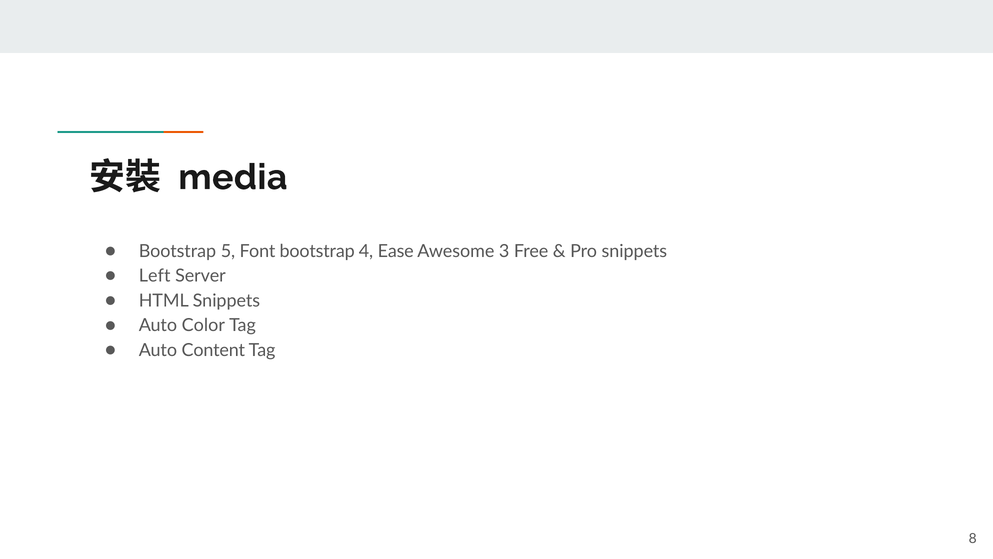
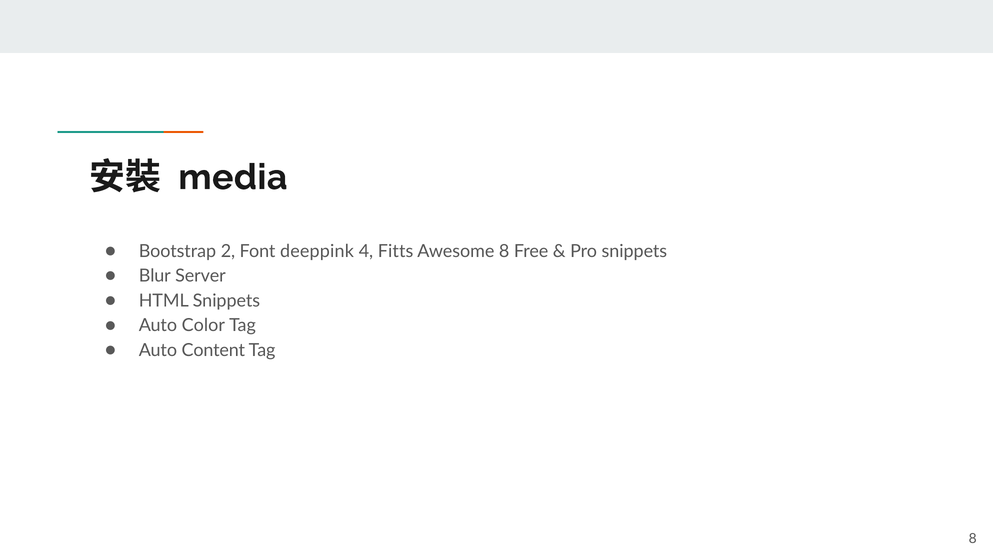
5: 5 -> 2 (228, 251)
Font bootstrap: bootstrap -> deeppink (317, 251)
Ease: Ease -> Fitts (396, 251)
Awesome 3: 3 -> 8 (504, 251)
Left: Left -> Blur (155, 276)
